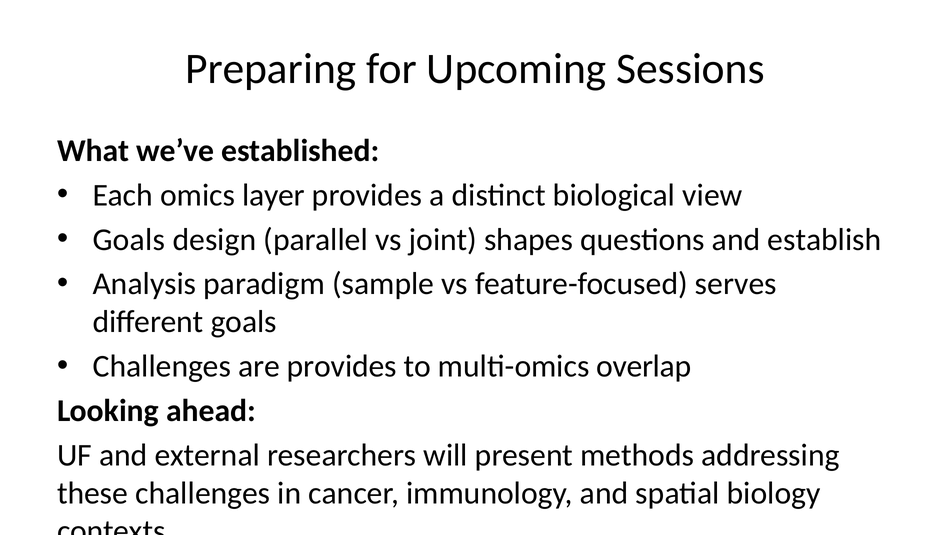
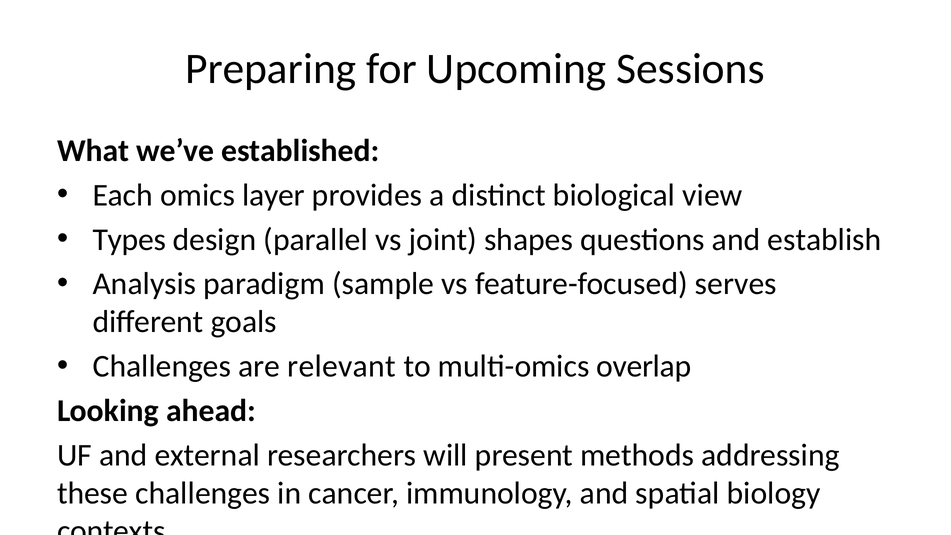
Goals: Goals -> Types (129, 240)
are provides: provides -> relevant (342, 366)
